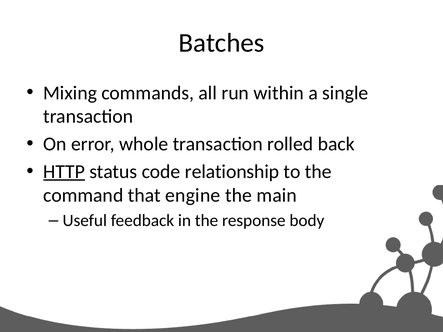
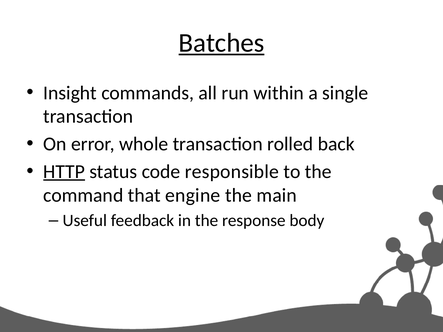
Batches underline: none -> present (221, 43)
Mixing: Mixing -> Insight (70, 93)
relationship: relationship -> responsible (232, 172)
